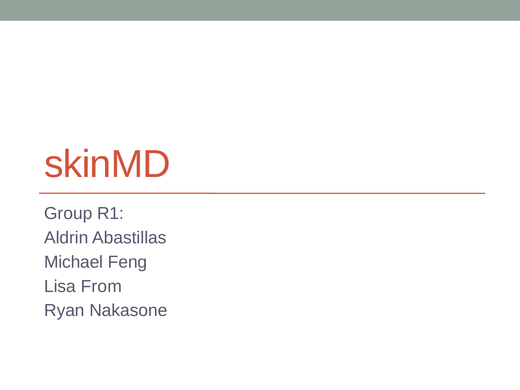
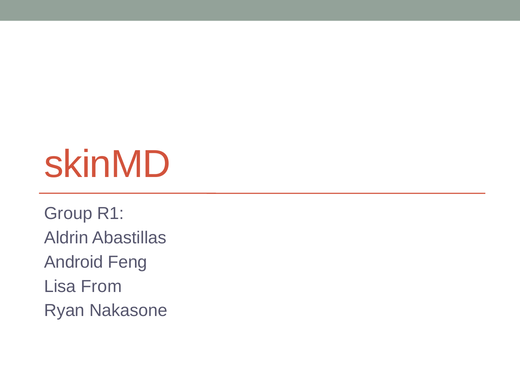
Michael: Michael -> Android (74, 262)
